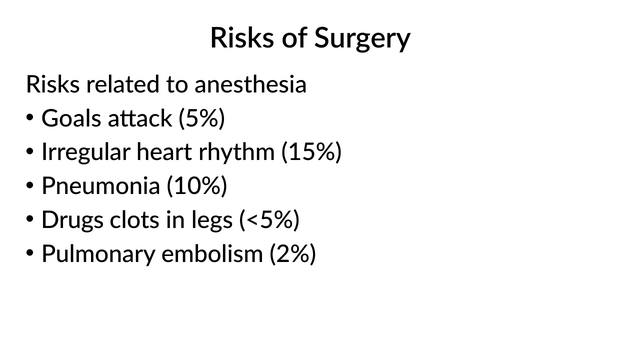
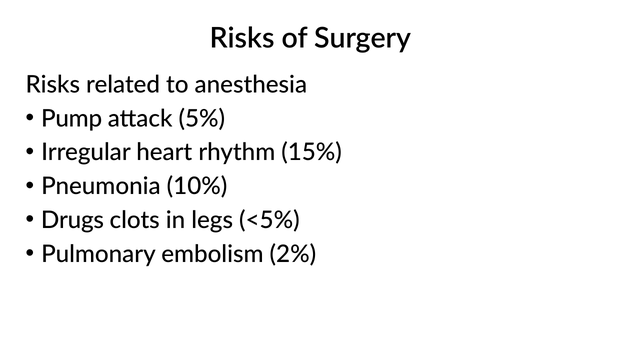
Goals: Goals -> Pump (72, 119)
